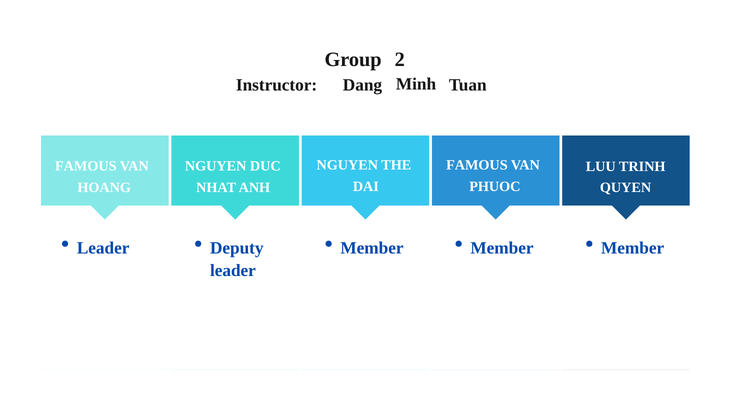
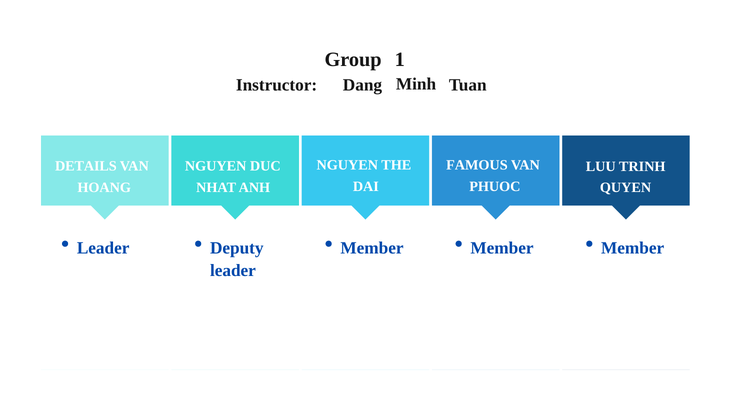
2: 2 -> 1 (400, 60)
FAMOUS: FAMOUS -> DETAILS (86, 166)
